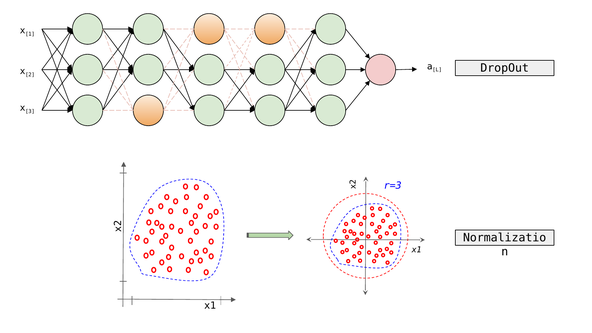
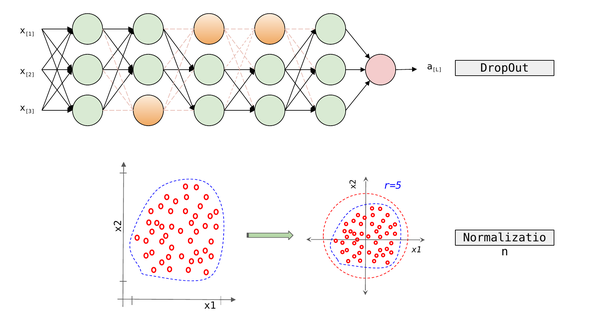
r=3: r=3 -> r=5 (393, 185)
